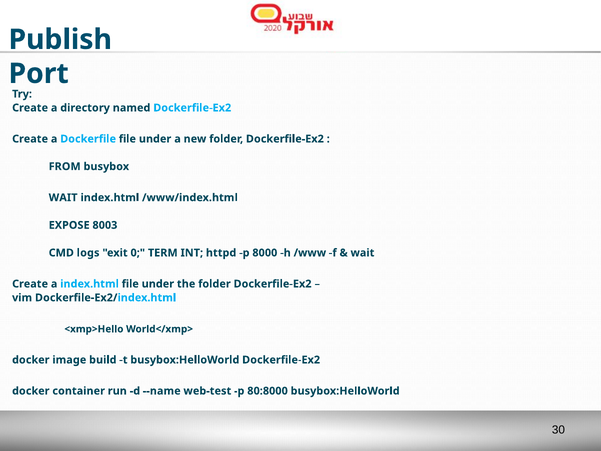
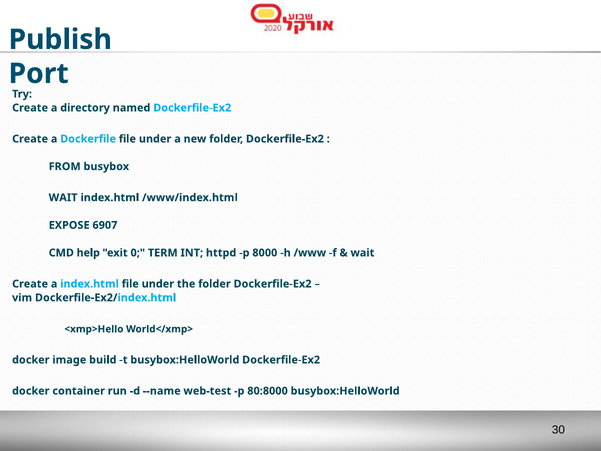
8003: 8003 -> 6907 (105, 225)
logs: logs -> help (88, 253)
